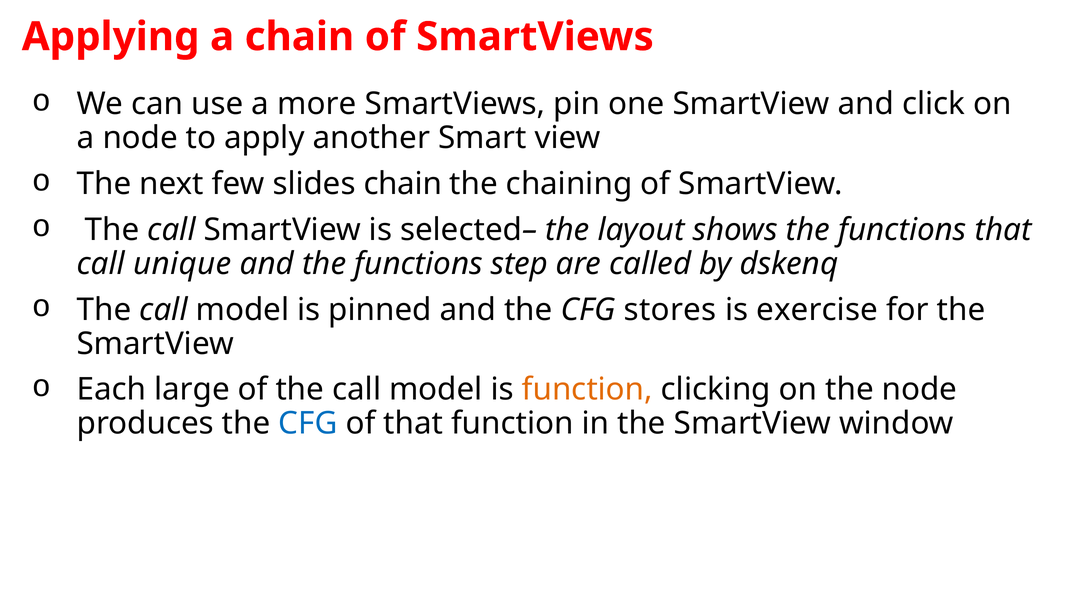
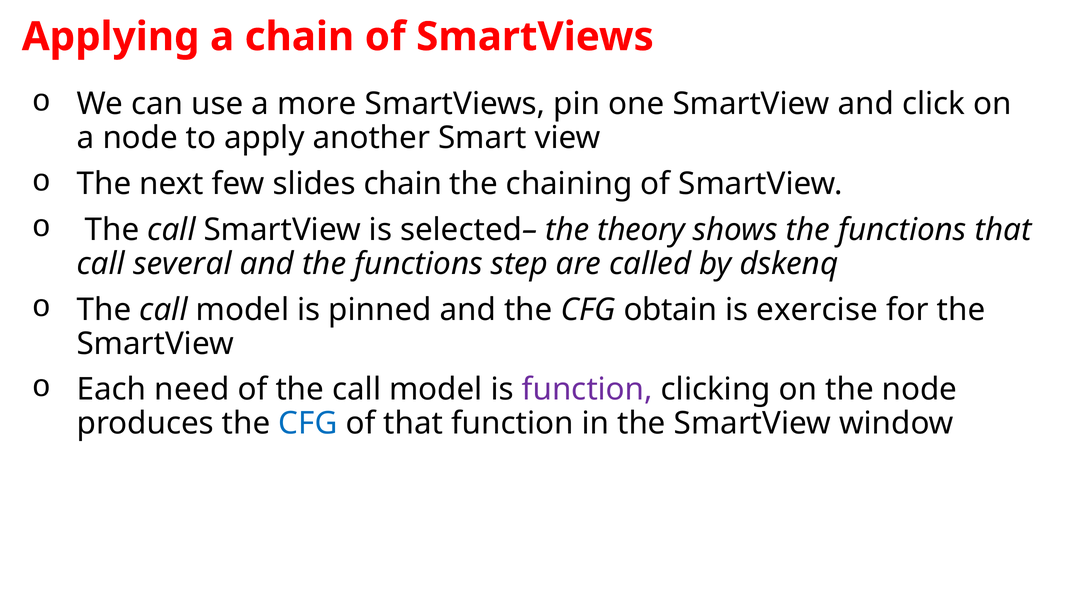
layout: layout -> theory (641, 230)
unique: unique -> several (182, 264)
stores: stores -> obtain (670, 310)
large: large -> need (192, 389)
function colour: orange -> purple (587, 389)
